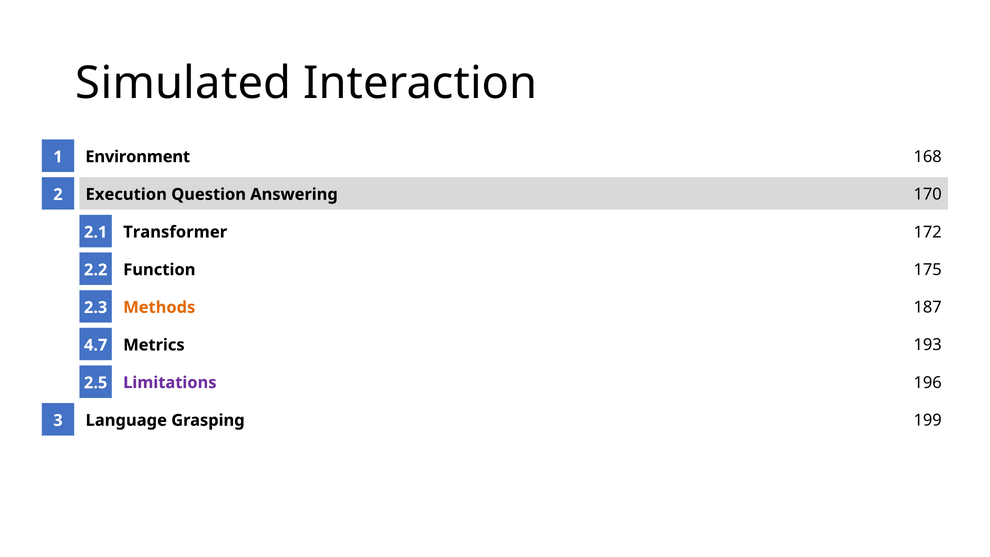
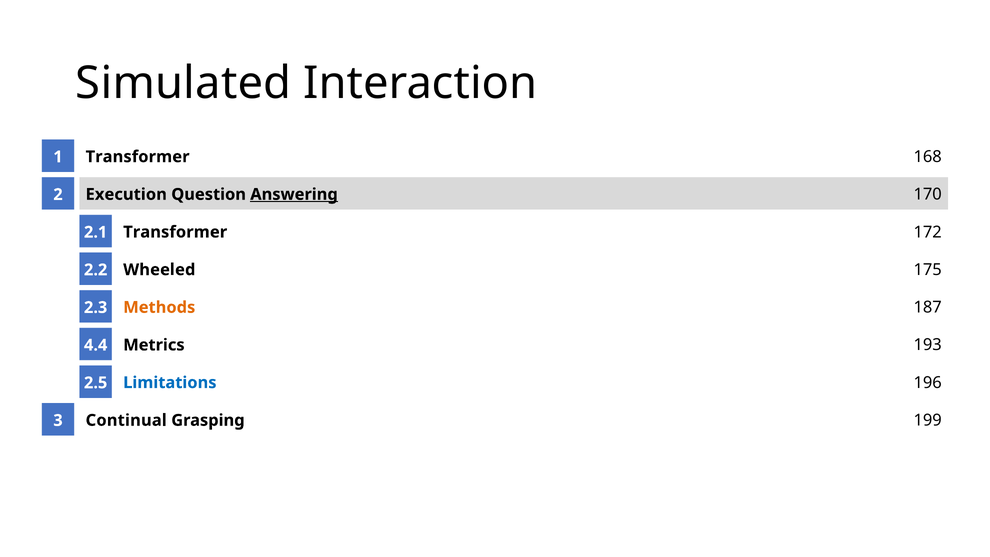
Environment: Environment -> Transformer (138, 157)
Answering underline: none -> present (294, 194)
Function: Function -> Wheeled (159, 270)
4.7: 4.7 -> 4.4 (96, 345)
Limitations colour: purple -> blue (170, 383)
Language: Language -> Continual (126, 420)
